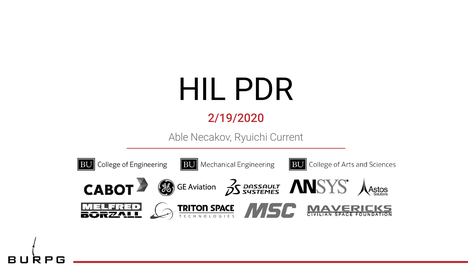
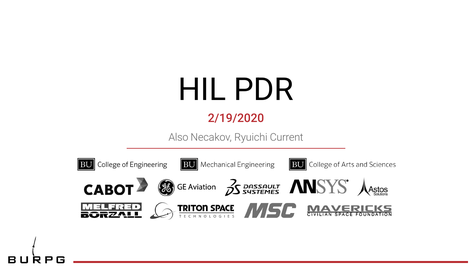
Able: Able -> Also (178, 137)
